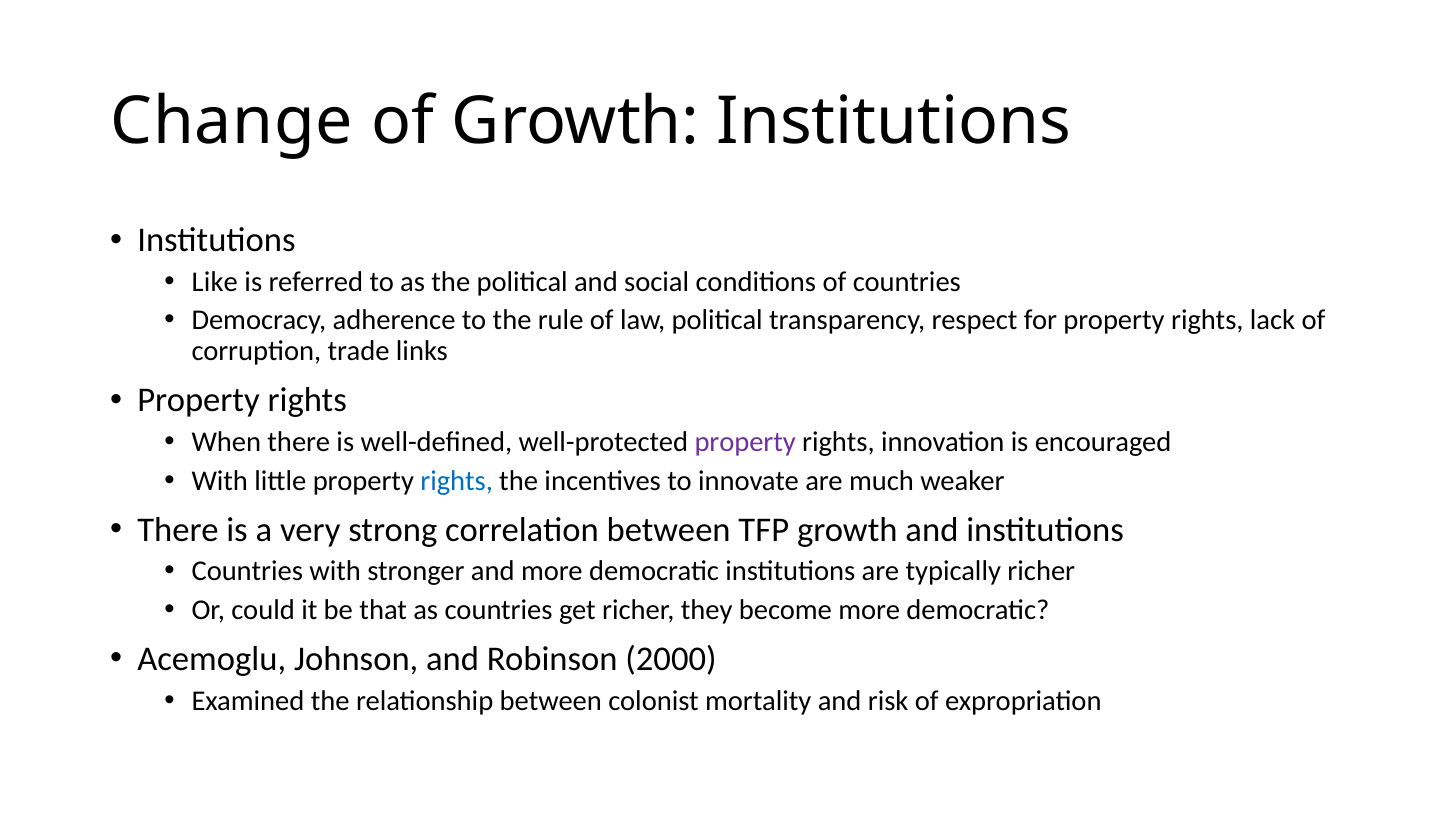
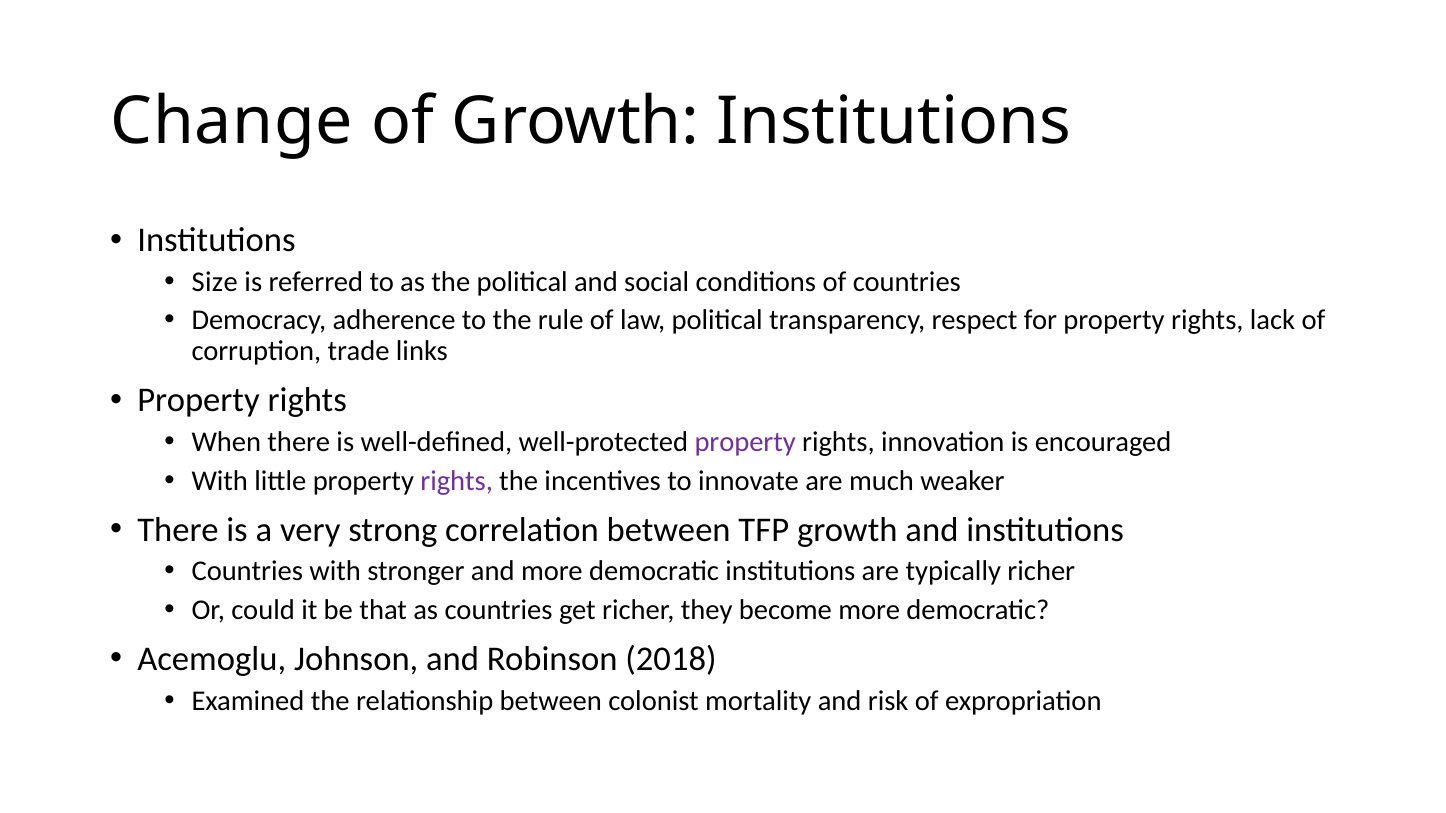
Like: Like -> Size (215, 282)
rights colour: blue -> purple (457, 481)
2000: 2000 -> 2018 (671, 659)
